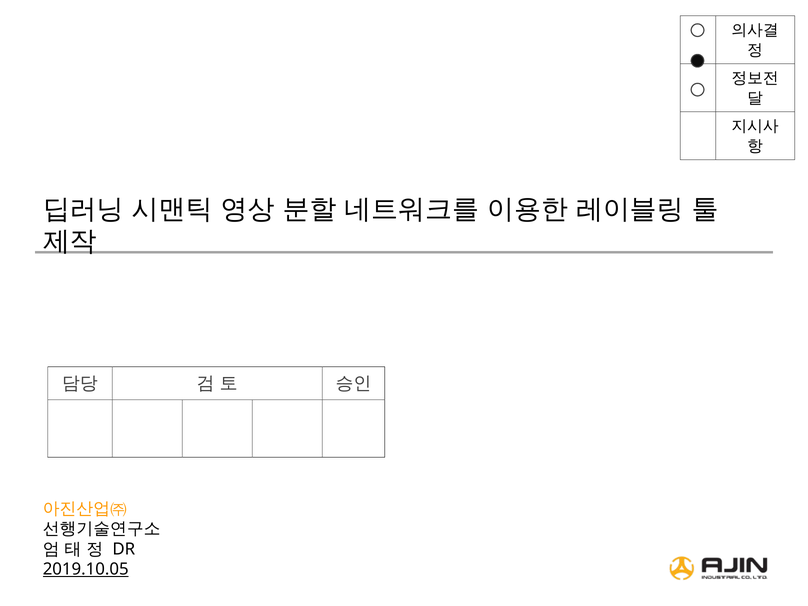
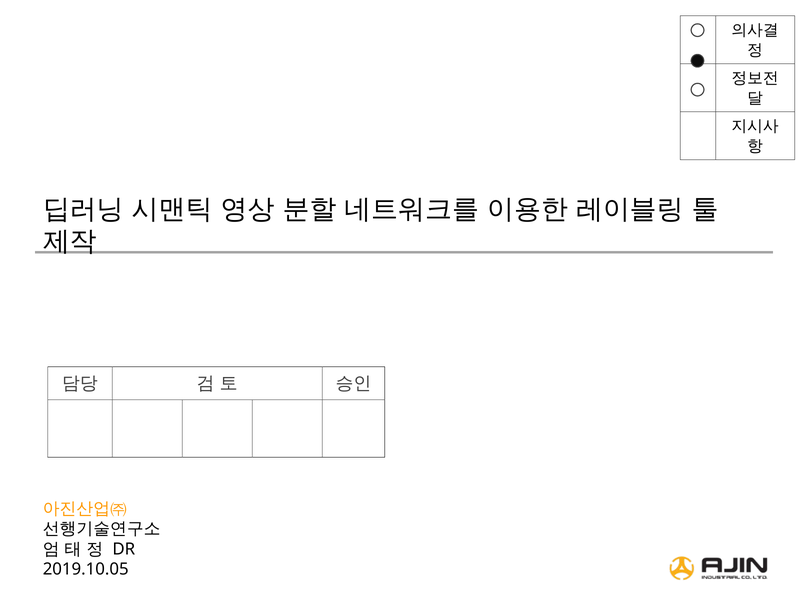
2019.10.05 underline: present -> none (86, 569)
